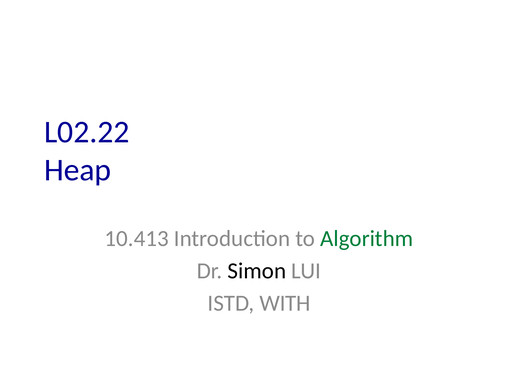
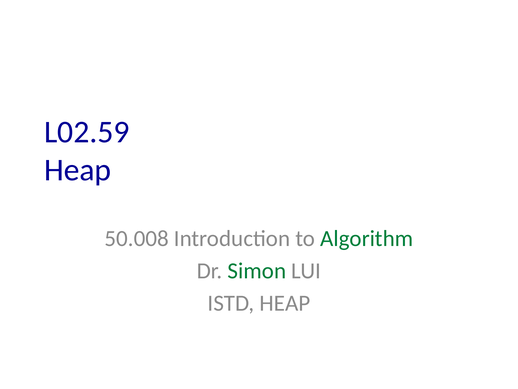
L02.22: L02.22 -> L02.59 (87, 132)
10.413: 10.413 -> 50.008 (137, 238)
Simon colour: black -> green (257, 270)
ISTD WITH: WITH -> HEAP (285, 303)
